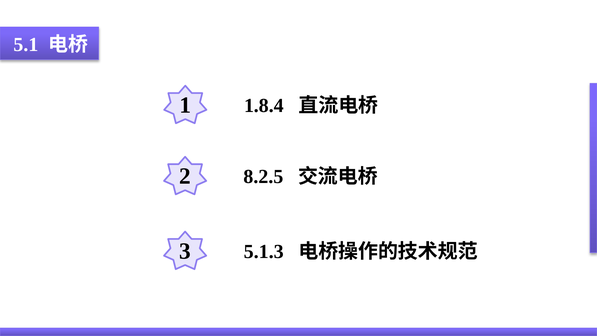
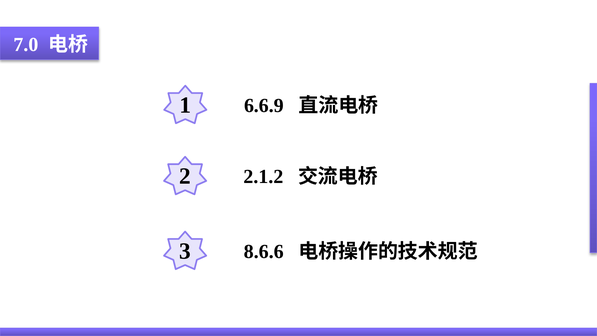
5.1: 5.1 -> 7.0 (26, 45)
1.8.4: 1.8.4 -> 6.6.9 (264, 106)
8.2.5: 8.2.5 -> 2.1.2 (263, 177)
5.1.3: 5.1.3 -> 8.6.6 (264, 251)
